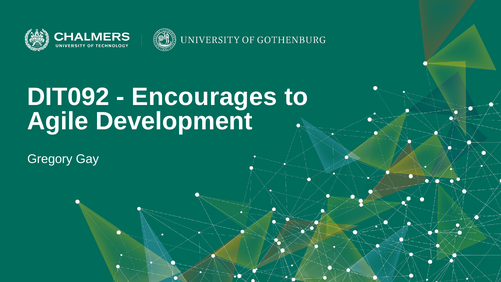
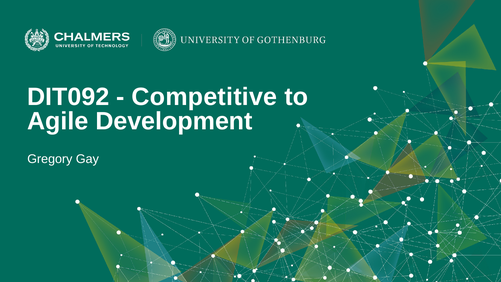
Encourages: Encourages -> Competitive (204, 97)
